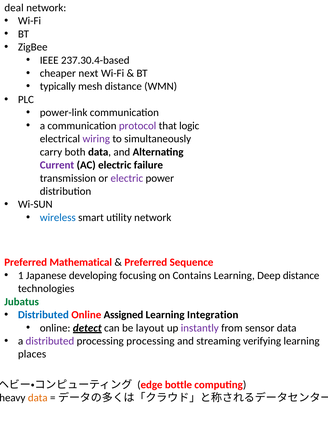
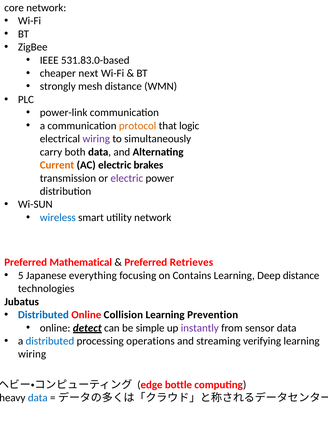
deal: deal -> core (14, 8)
237.30.4-based: 237.30.4-based -> 531.83.0-based (95, 60)
typically: typically -> strongly (58, 86)
protocol colour: purple -> orange (138, 126)
Current colour: purple -> orange (57, 165)
failure: failure -> brakes (148, 165)
Sequence: Sequence -> Retrieves (191, 263)
1: 1 -> 5 (21, 276)
developing: developing -> everything (93, 276)
Jubatus colour: green -> black (22, 302)
Assigned: Assigned -> Collision (123, 315)
Integration: Integration -> Prevention (213, 315)
layout: layout -> simple (150, 328)
distributed colour: purple -> blue (50, 341)
processing processing: processing -> operations (150, 341)
places: places -> wiring (32, 354)
data colour: orange -> blue (38, 398)
